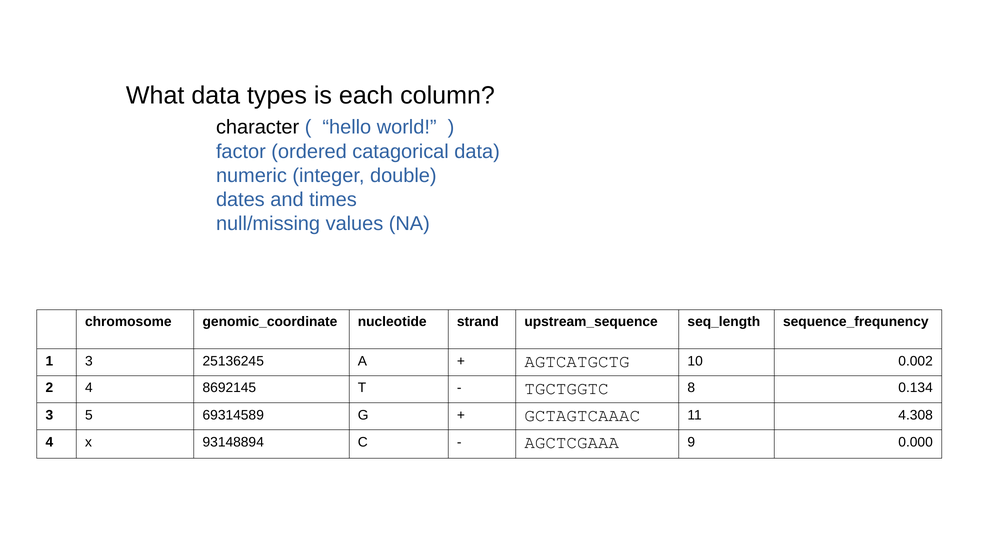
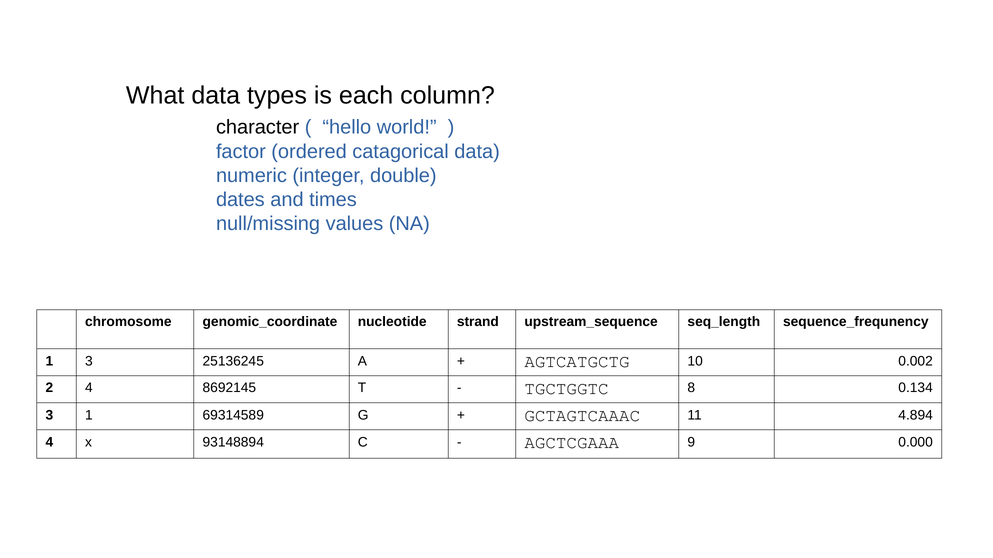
3 5: 5 -> 1 (89, 416)
4.308: 4.308 -> 4.894 (916, 416)
